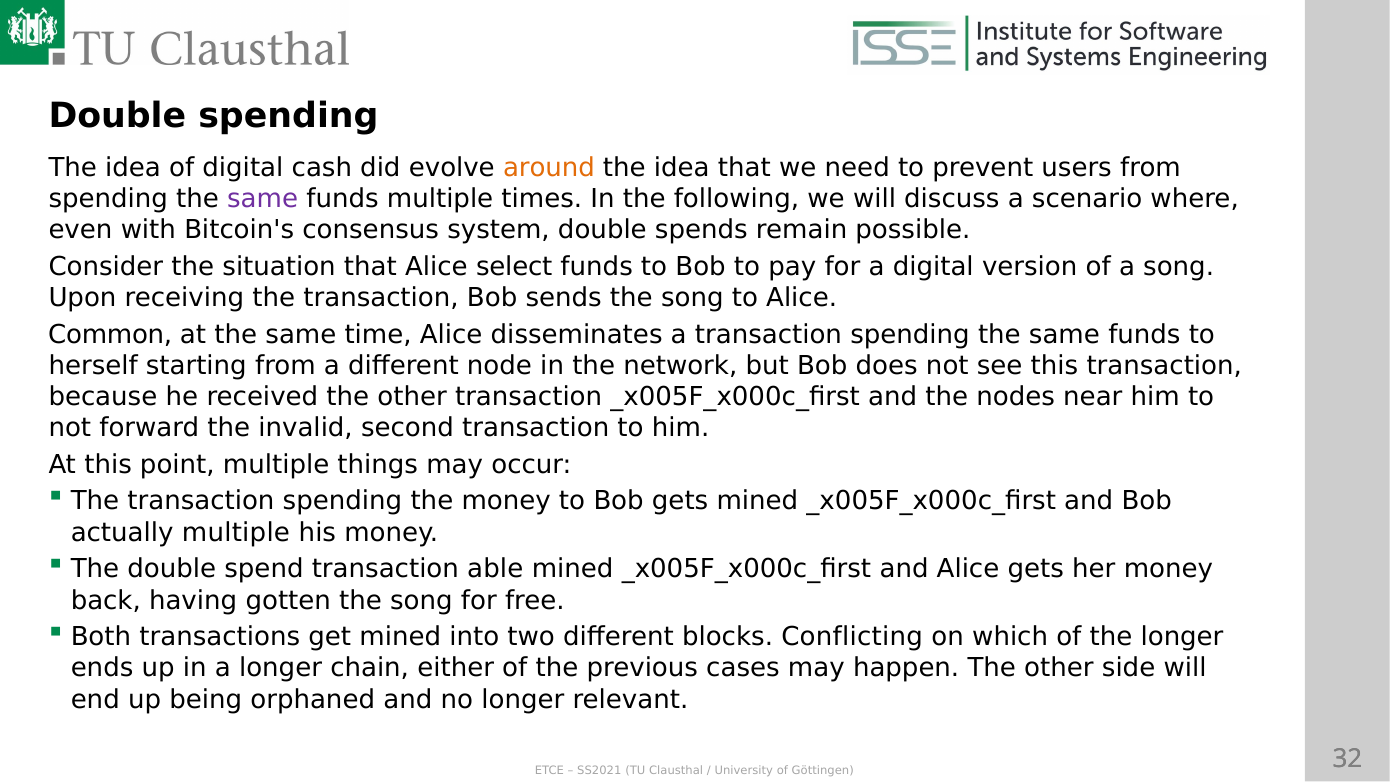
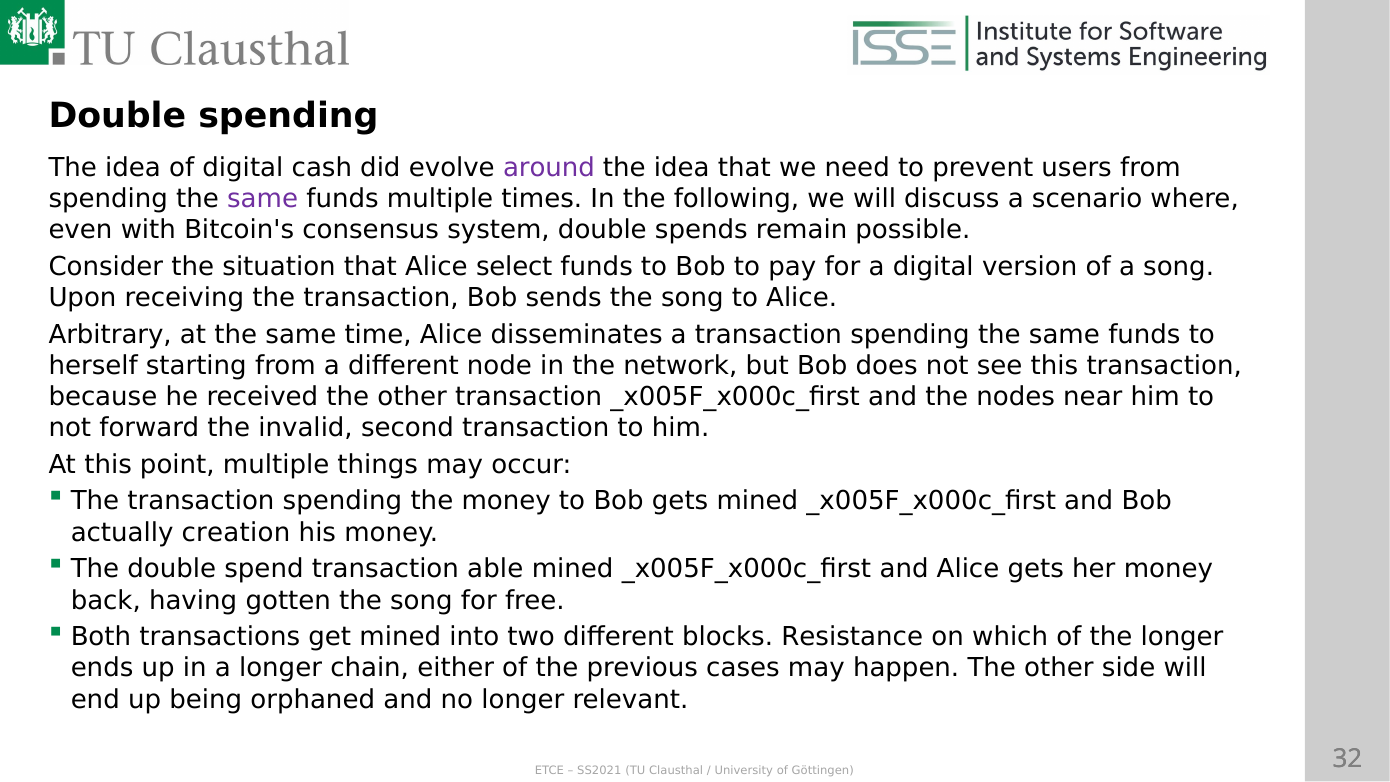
around colour: orange -> purple (549, 168)
Common: Common -> Arbitrary (110, 334)
actually multiple: multiple -> creation (236, 533)
Conflicting: Conflicting -> Resistance (852, 637)
